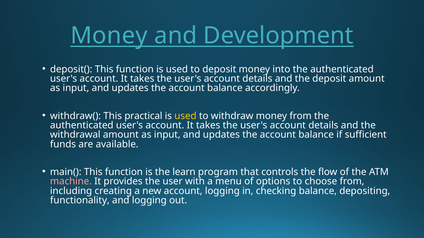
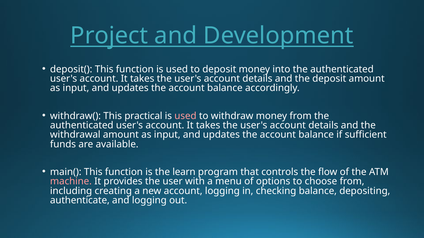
Money: Money -> Project (109, 36)
used colour: yellow -> pink (185, 116)
functionality: functionality -> authenticate (80, 201)
